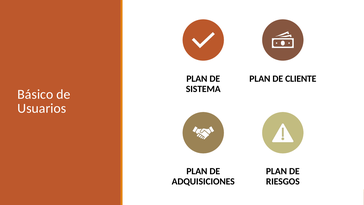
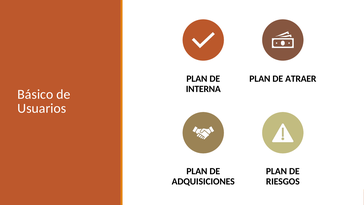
CLIENTE: CLIENTE -> ATRAER (301, 79)
SISTEMA: SISTEMA -> INTERNA (203, 89)
